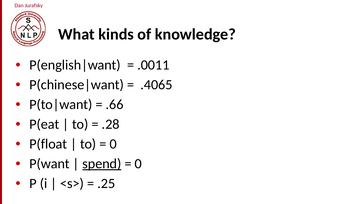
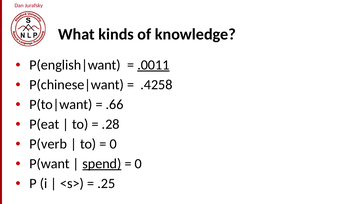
.0011 underline: none -> present (153, 65)
.4065: .4065 -> .4258 (156, 85)
P(float: P(float -> P(verb (48, 144)
